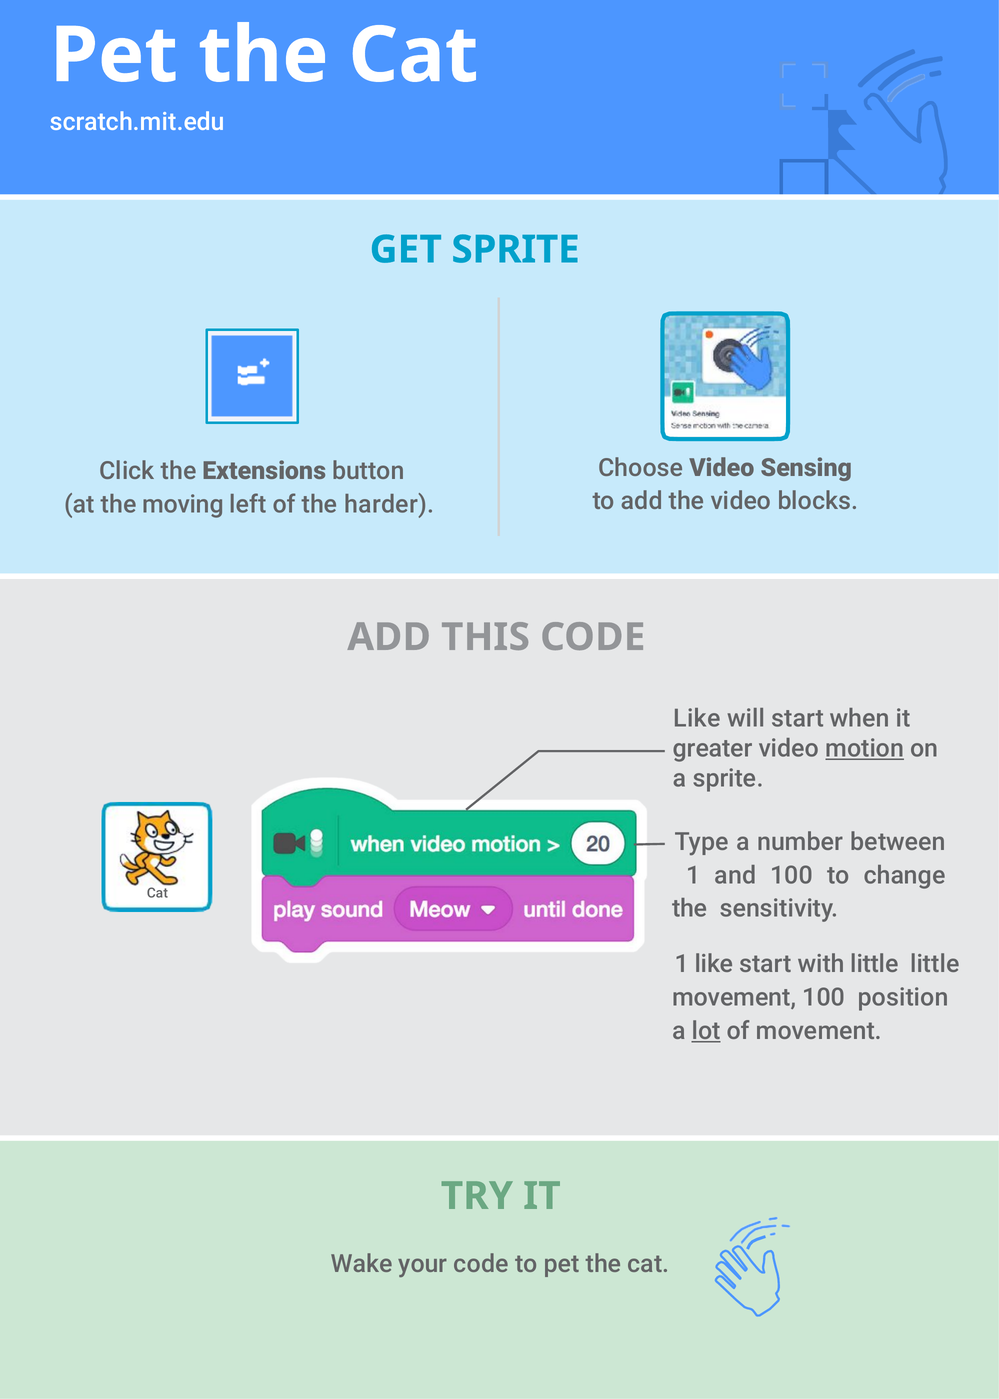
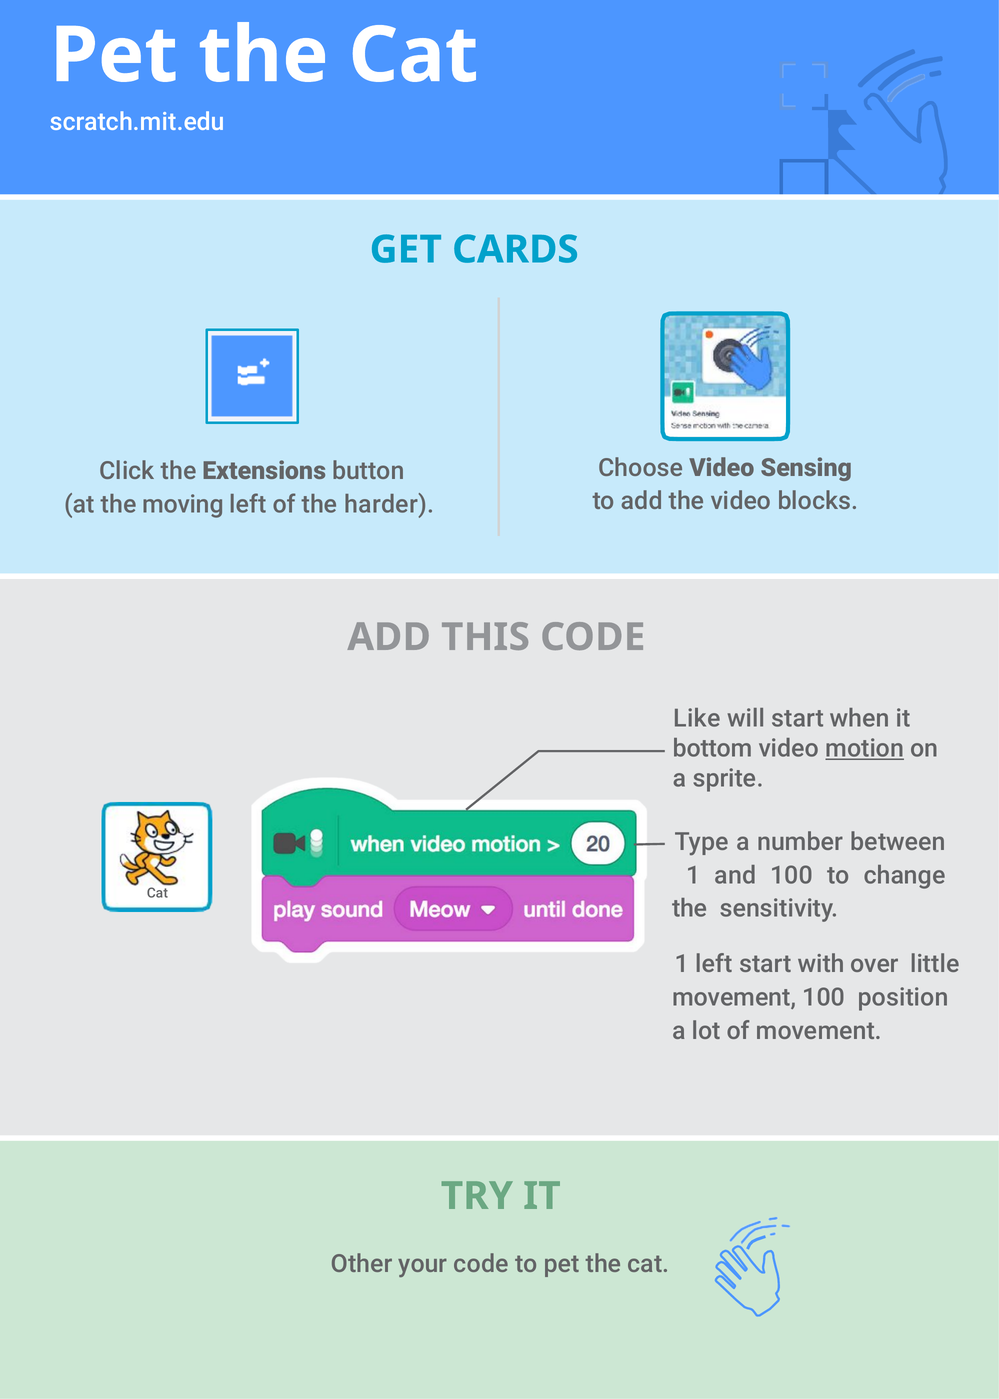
GET SPRITE: SPRITE -> CARDS (515, 250)
greater: greater -> bottom (713, 748)
1 like: like -> left (714, 964)
with little: little -> over (874, 964)
lot underline: present -> none (706, 1031)
Wake: Wake -> Other (362, 1264)
